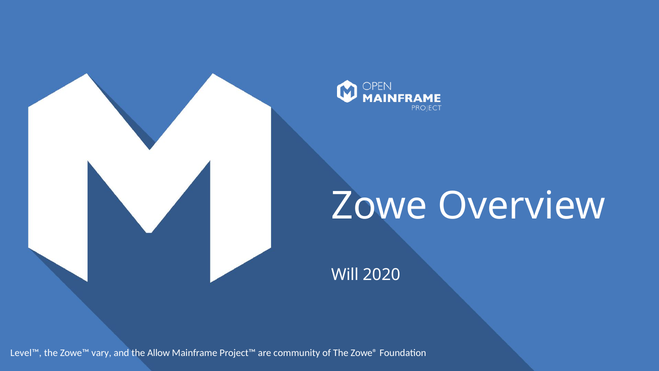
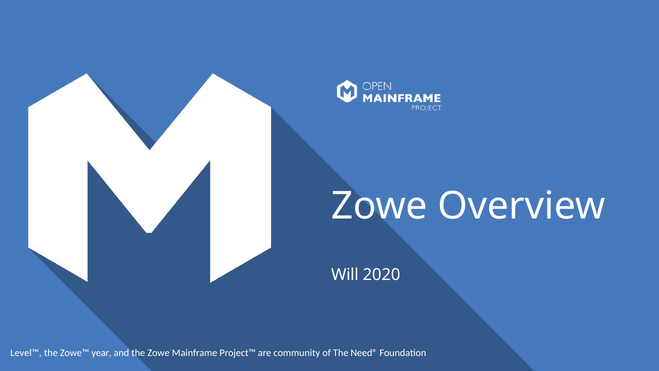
vary: vary -> year (101, 353)
the Allow: Allow -> Zowe (159, 353)
Zowe®: Zowe® -> Need® (364, 353)
